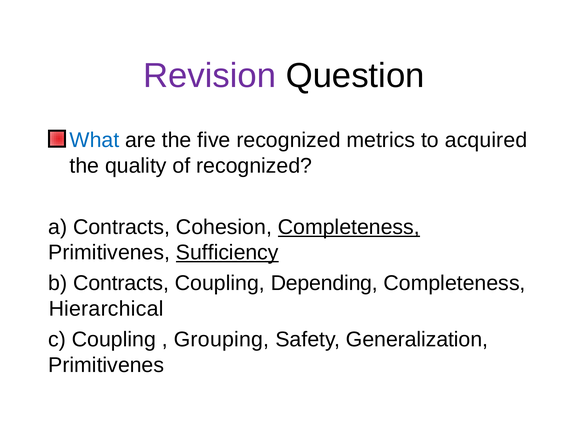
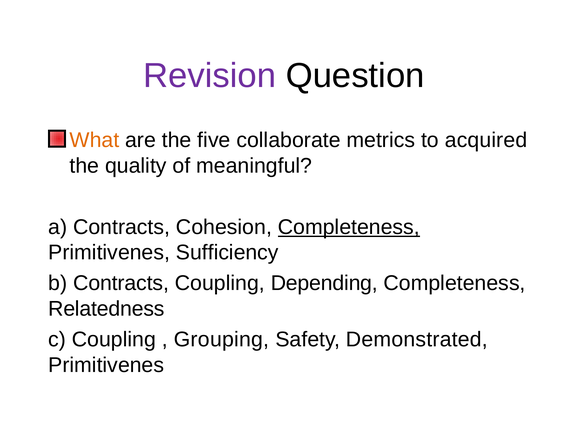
What colour: blue -> orange (94, 140)
five recognized: recognized -> collaborate (289, 140)
of recognized: recognized -> meaningful (254, 166)
Sufficiency underline: present -> none (227, 253)
Hierarchical: Hierarchical -> Relatedness (106, 309)
Generalization: Generalization -> Demonstrated (417, 339)
